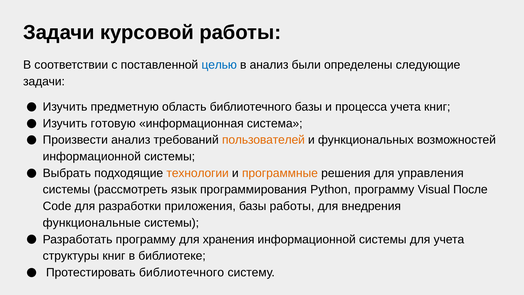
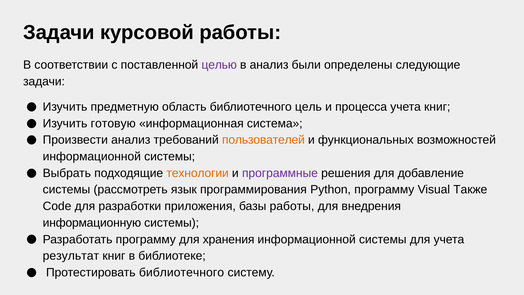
целью colour: blue -> purple (219, 65)
библиотечного базы: базы -> цель (308, 107)
программные colour: orange -> purple (280, 173)
управления: управления -> добавление (431, 173)
После: После -> Также (470, 190)
функциональные: функциональные -> информационную (92, 223)
структуры: структуры -> результат (71, 256)
